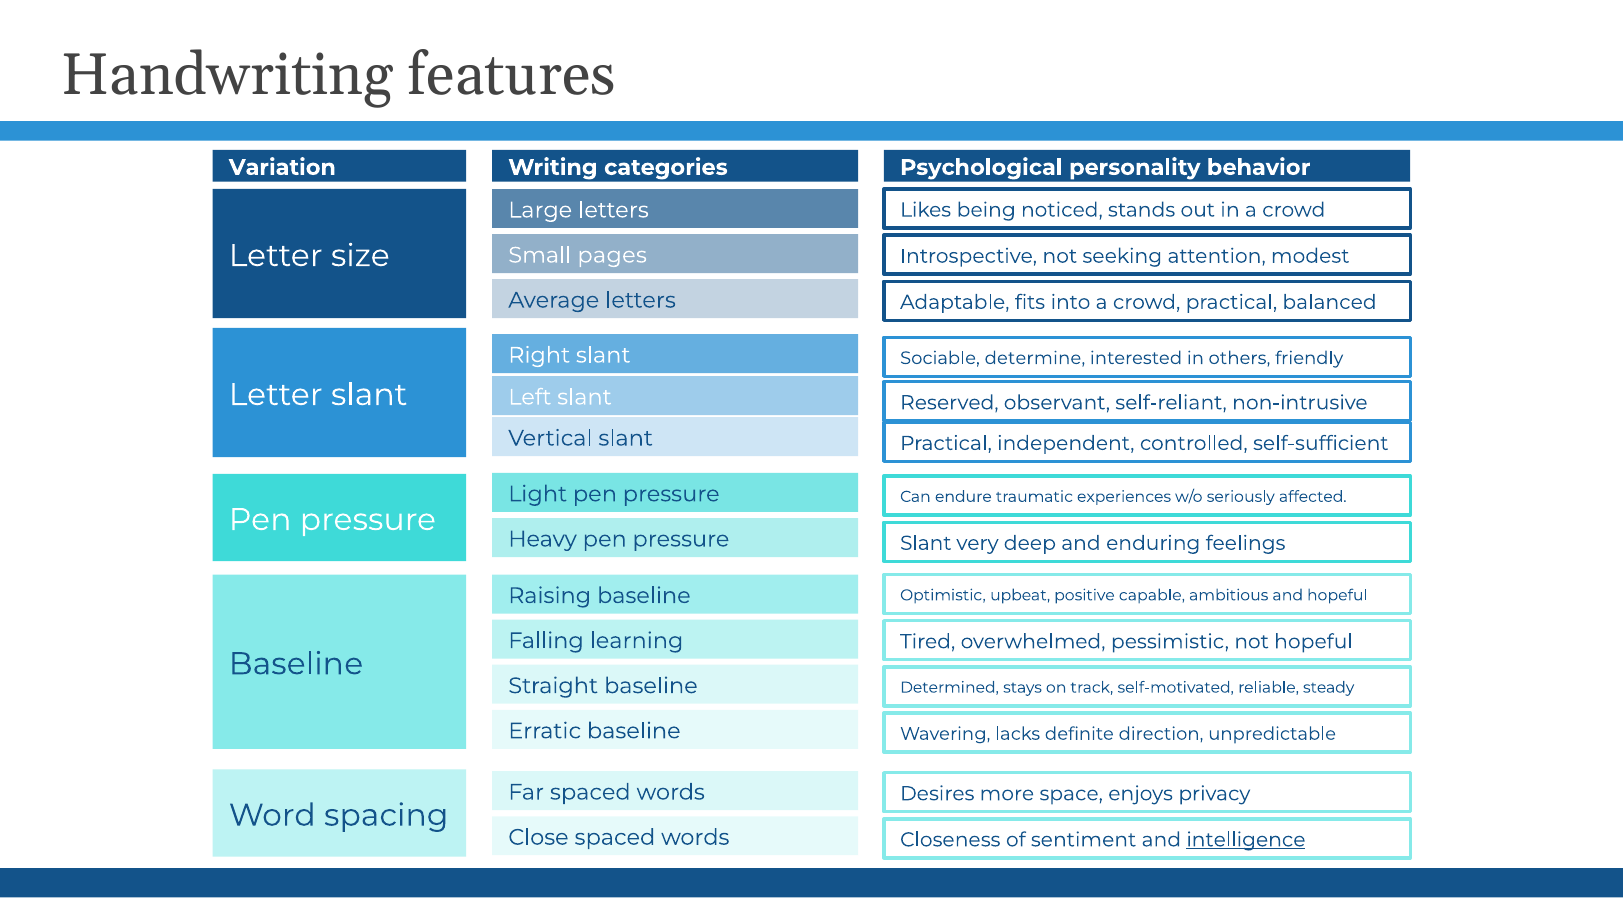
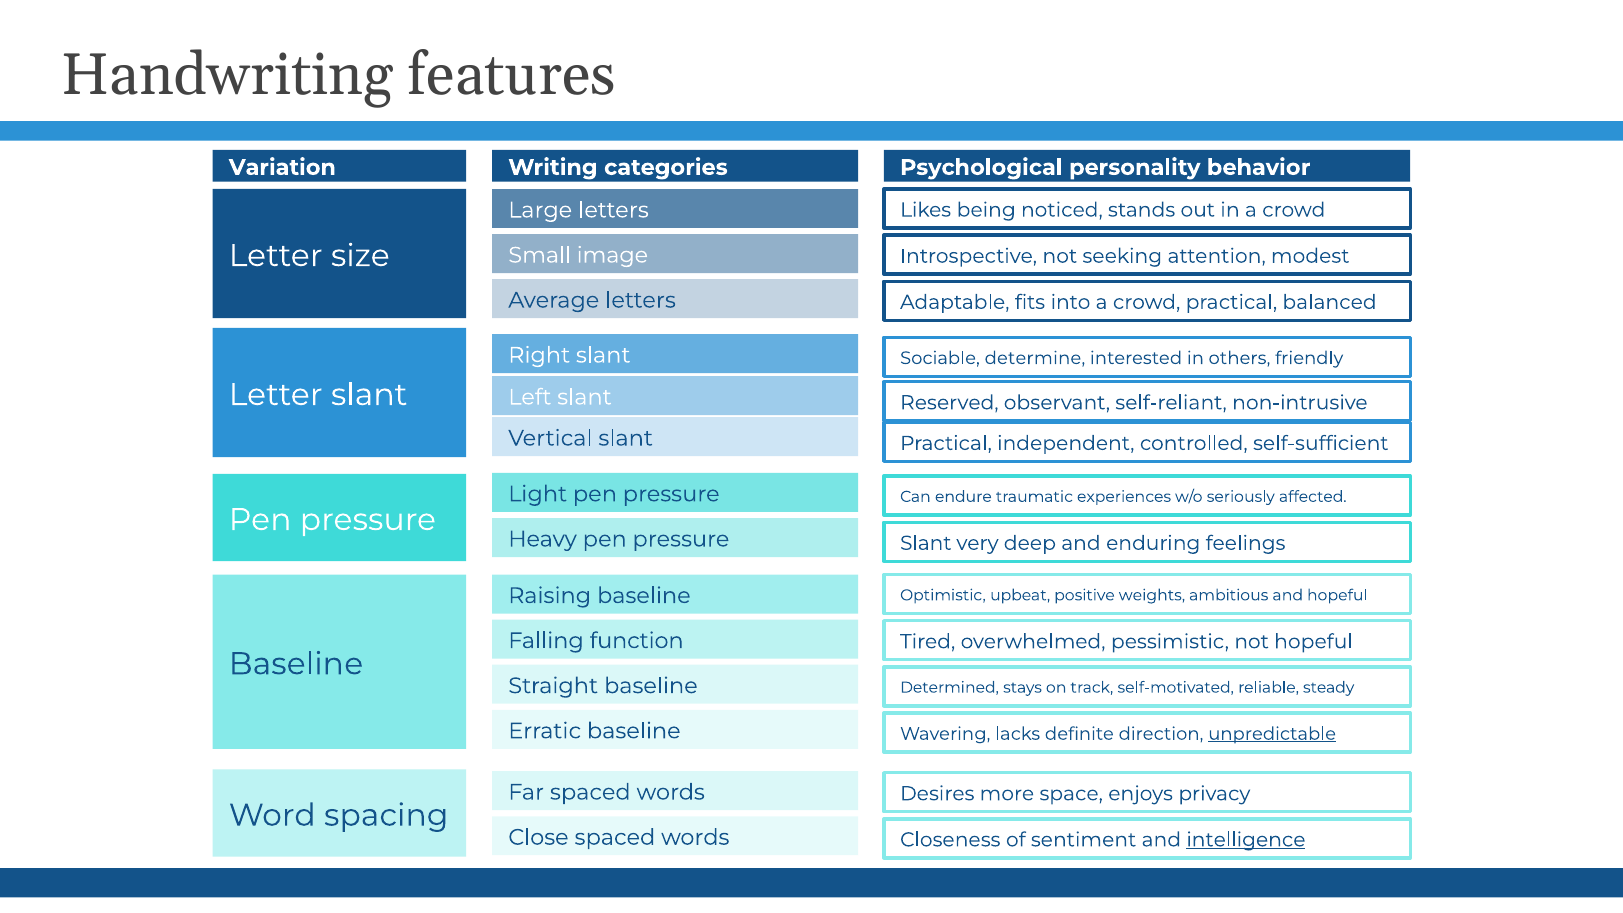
pages: pages -> image (612, 255)
capable: capable -> weights (1152, 595)
learning: learning -> function (637, 641)
unpredictable underline: none -> present (1272, 734)
